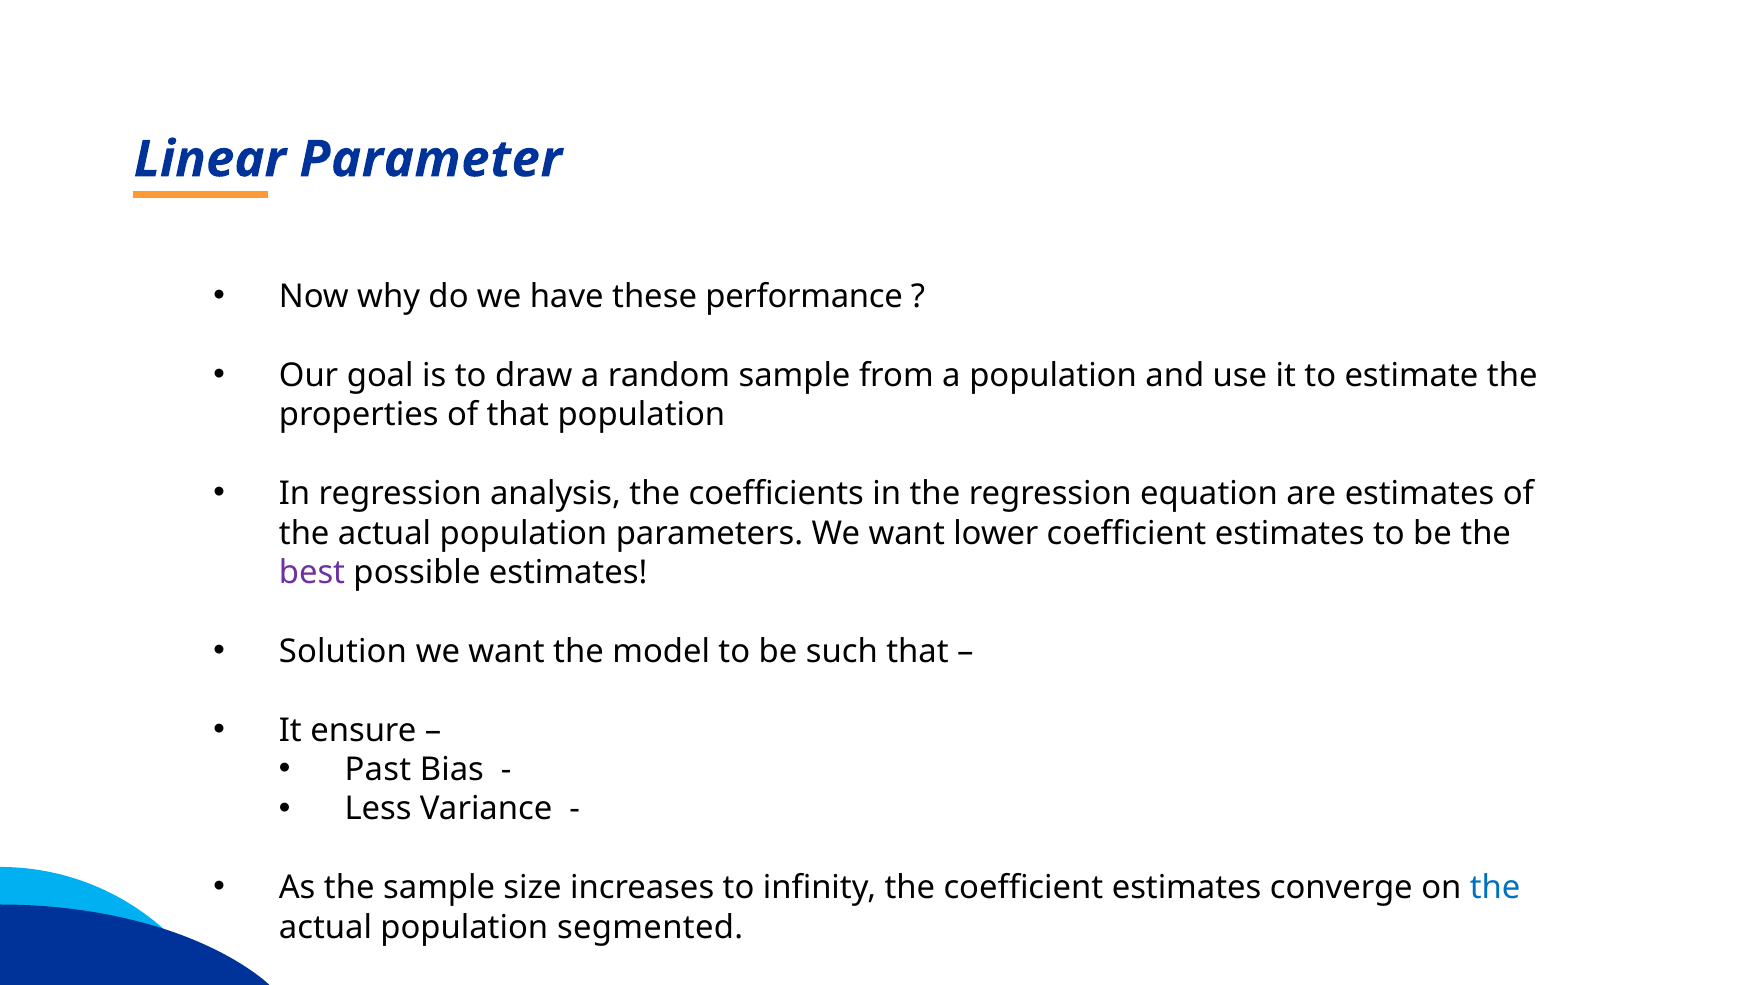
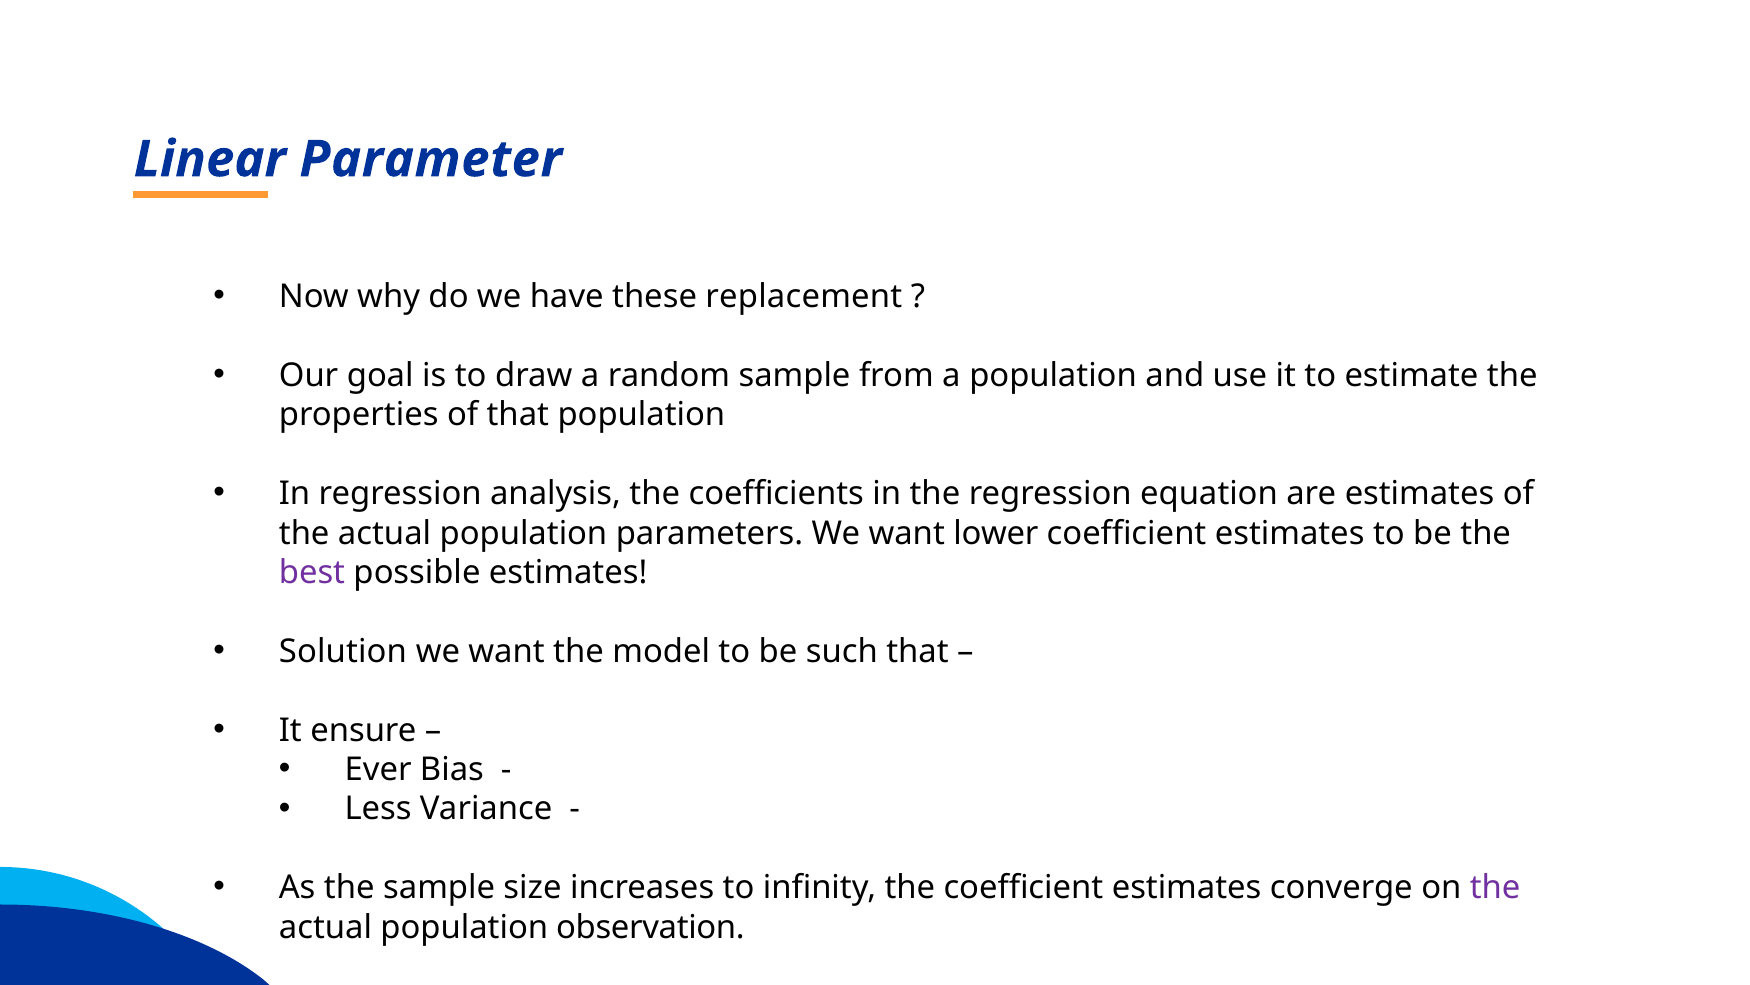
performance: performance -> replacement (804, 297)
Past: Past -> Ever (378, 769)
the colour: blue -> purple (1495, 887)
segmented: segmented -> observation (650, 927)
